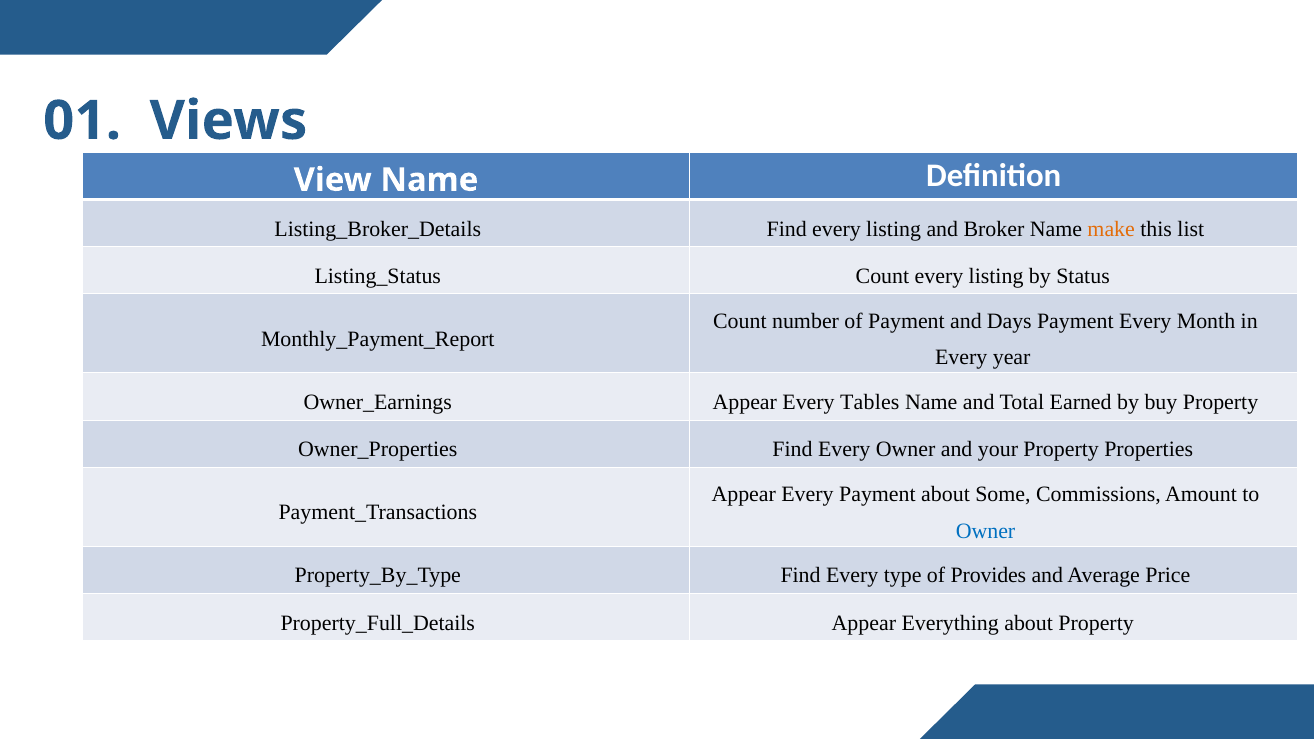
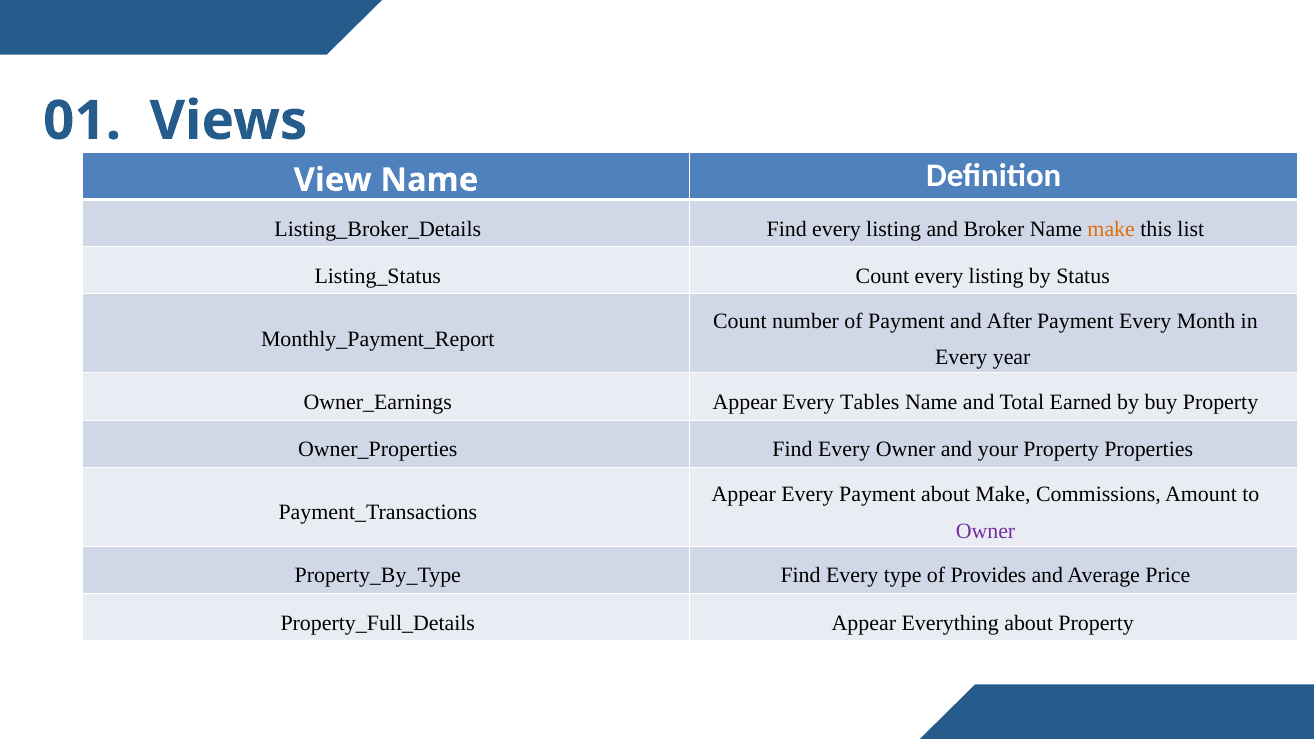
Days: Days -> After (1009, 321)
about Some: Some -> Make (1003, 495)
Owner colour: blue -> purple (986, 531)
